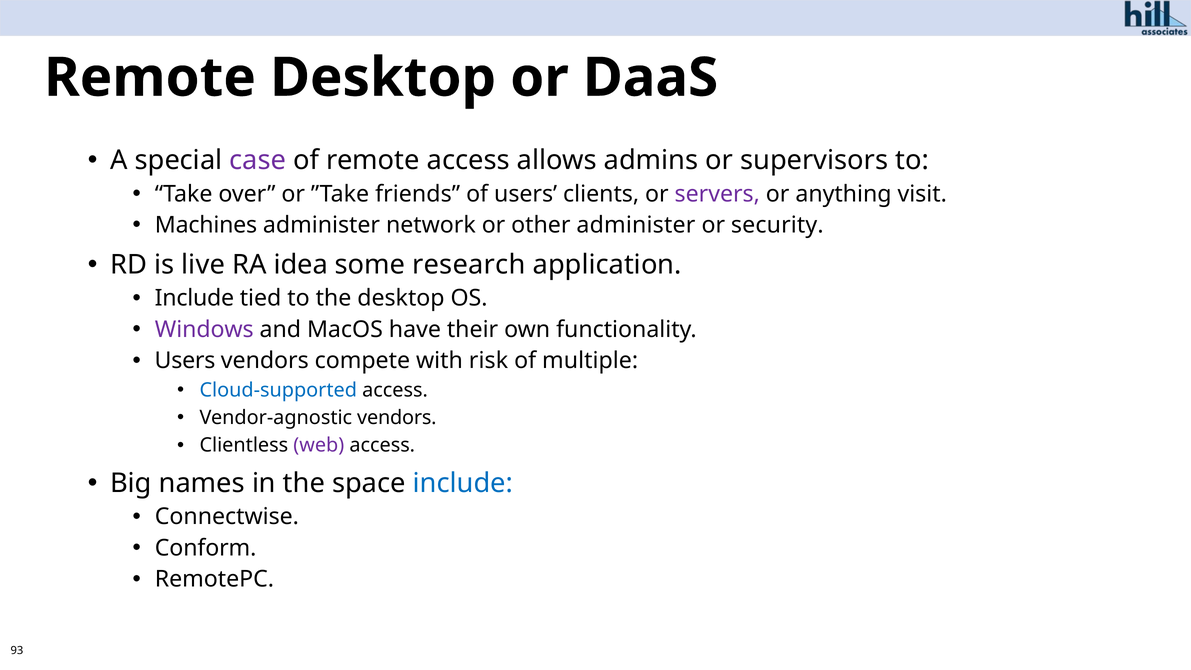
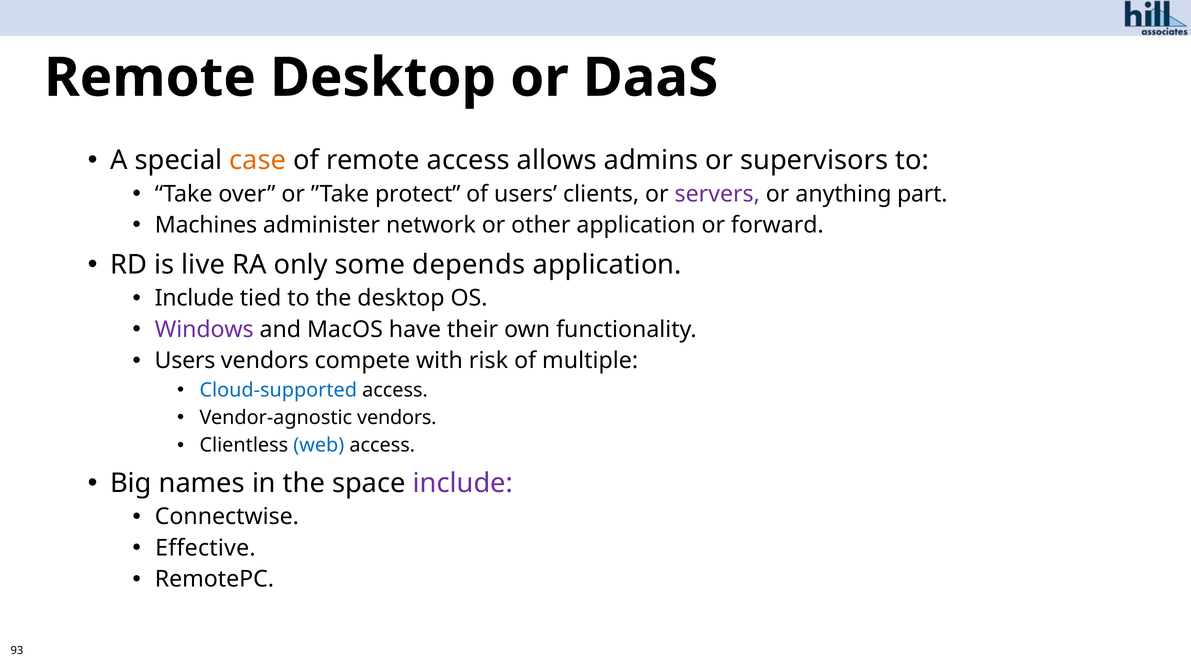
case colour: purple -> orange (258, 160)
friends: friends -> protect (418, 194)
visit: visit -> part (922, 194)
other administer: administer -> application (636, 225)
security: security -> forward (777, 225)
idea: idea -> only (301, 265)
research: research -> depends (469, 265)
web colour: purple -> blue (319, 445)
include colour: blue -> purple (463, 483)
Conform: Conform -> Effective (205, 548)
